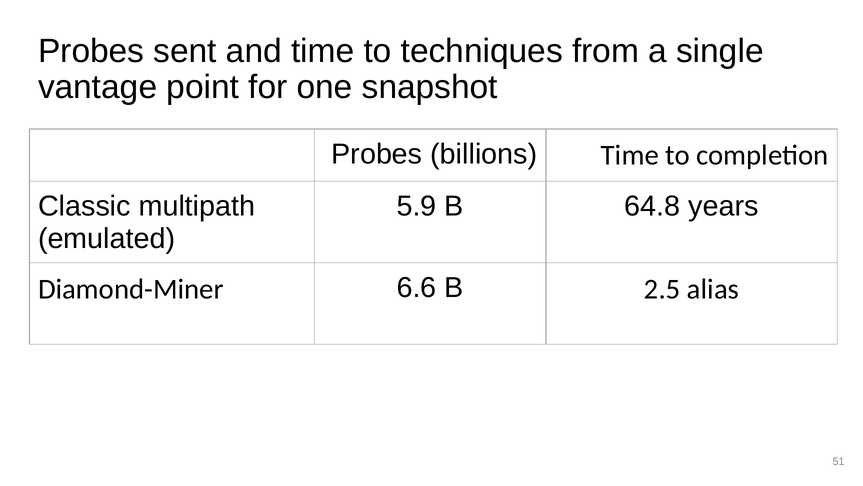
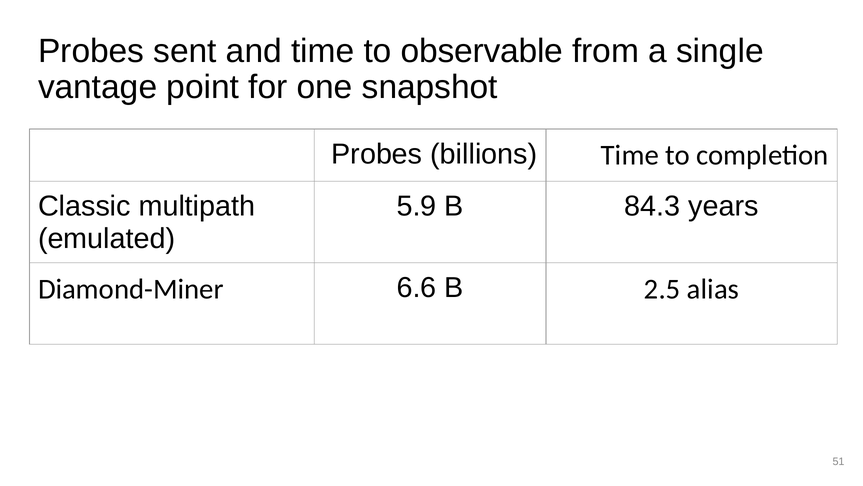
techniques: techniques -> observable (482, 51)
64.8: 64.8 -> 84.3 (652, 206)
